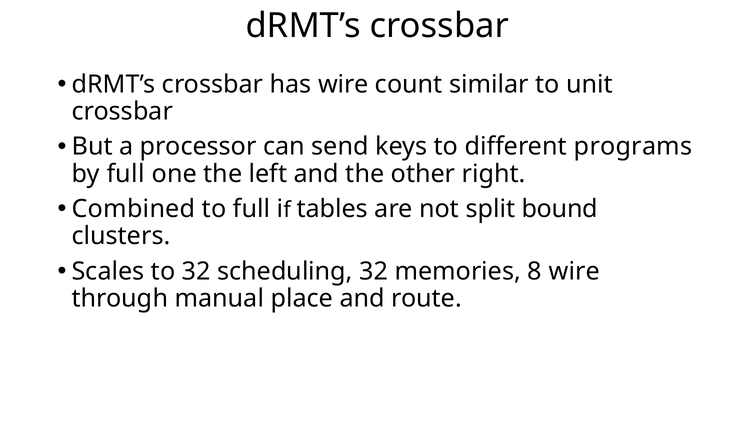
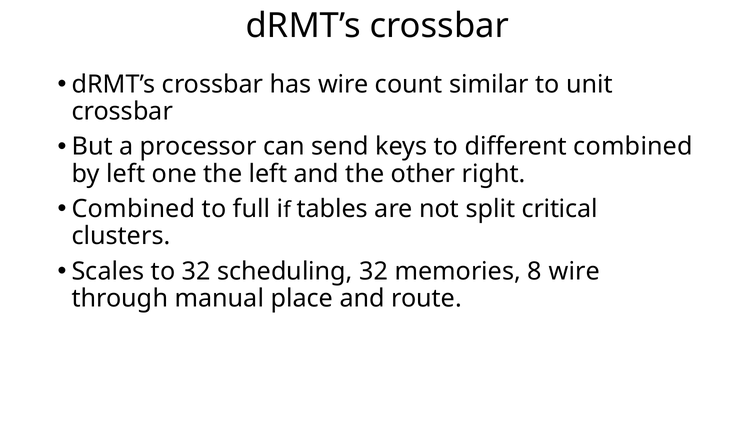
different programs: programs -> combined (633, 146)
by full: full -> left (126, 174)
bound: bound -> critical (560, 209)
